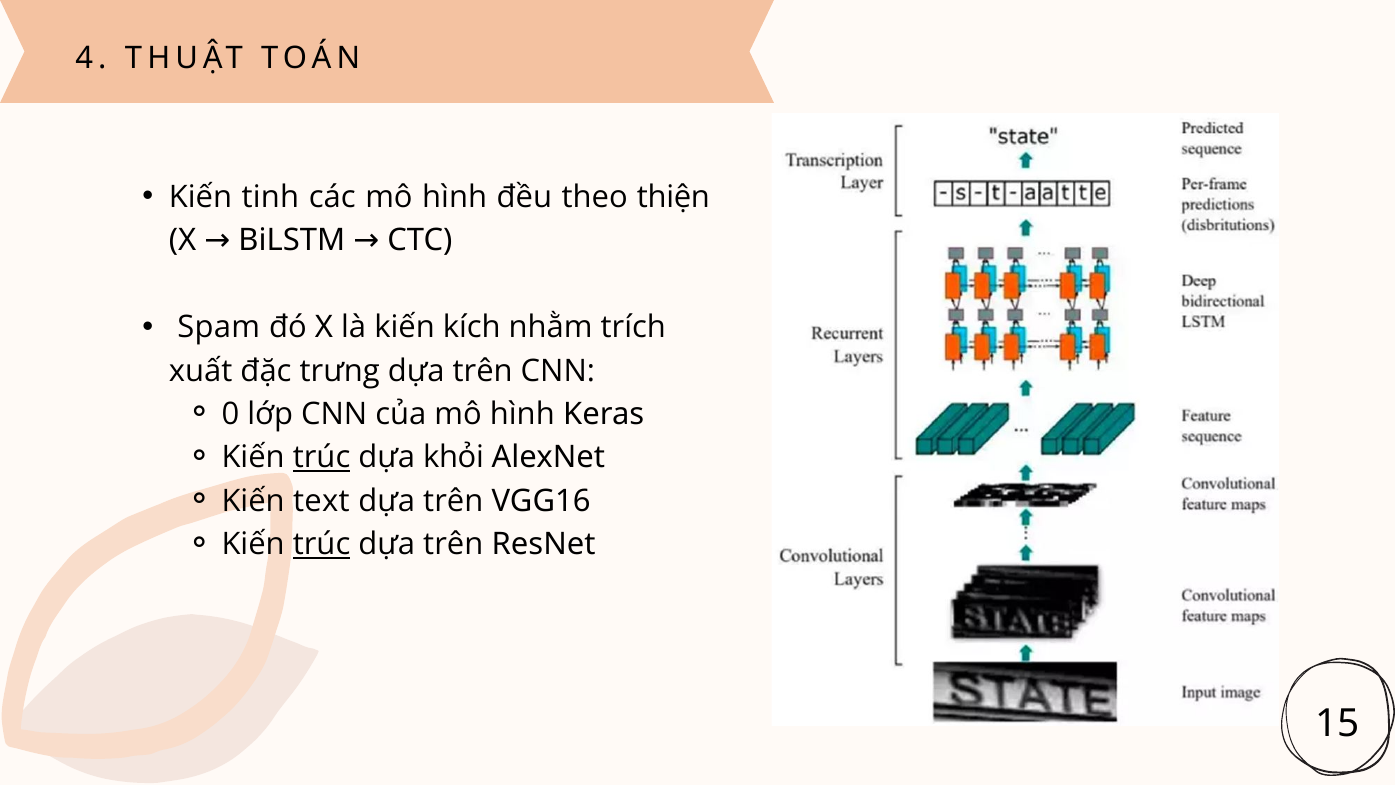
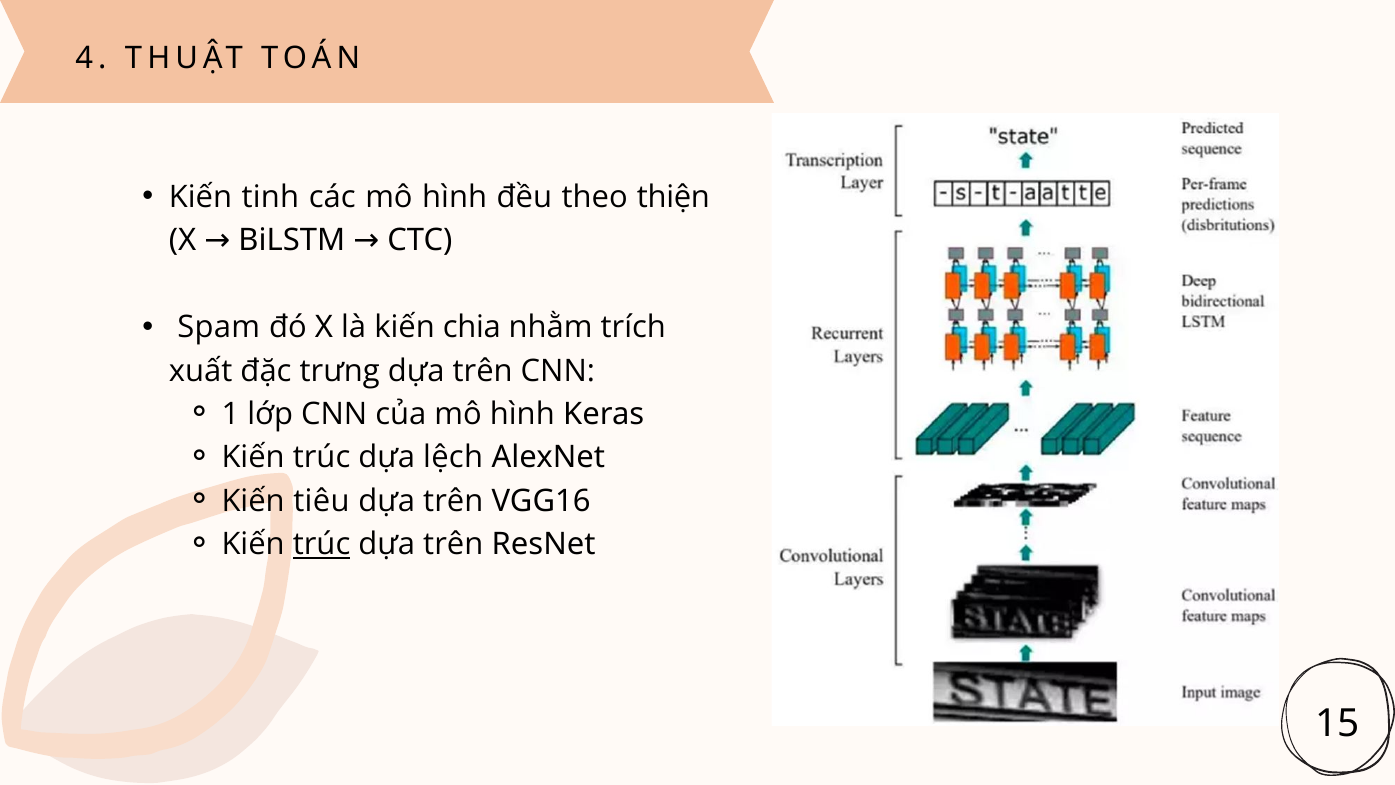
kích: kích -> chia (472, 327)
0: 0 -> 1 (230, 414)
trúc underline: present -> none (322, 457)
khỏi: khỏi -> lệch (453, 457)
text: text -> tiêu (321, 501)
